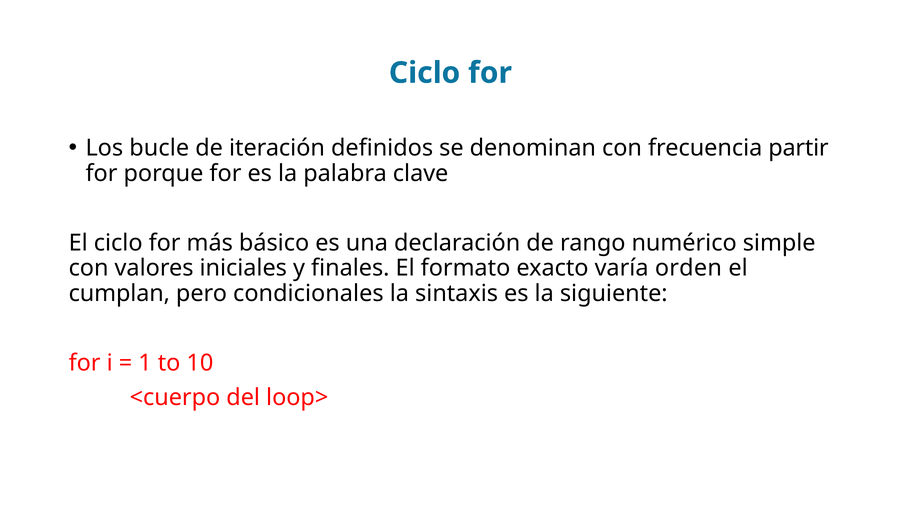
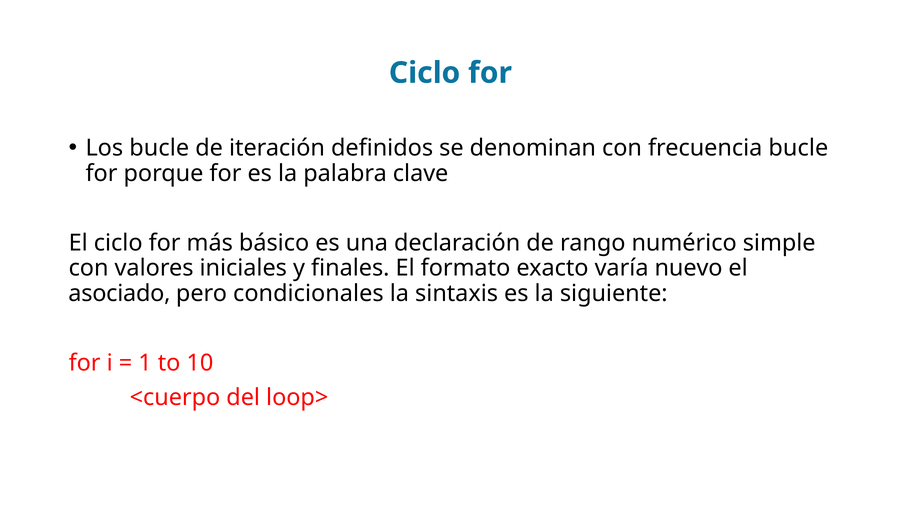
frecuencia partir: partir -> bucle (798, 148)
orden: orden -> nuevo (689, 268)
cumplan: cumplan -> asociado (119, 293)
